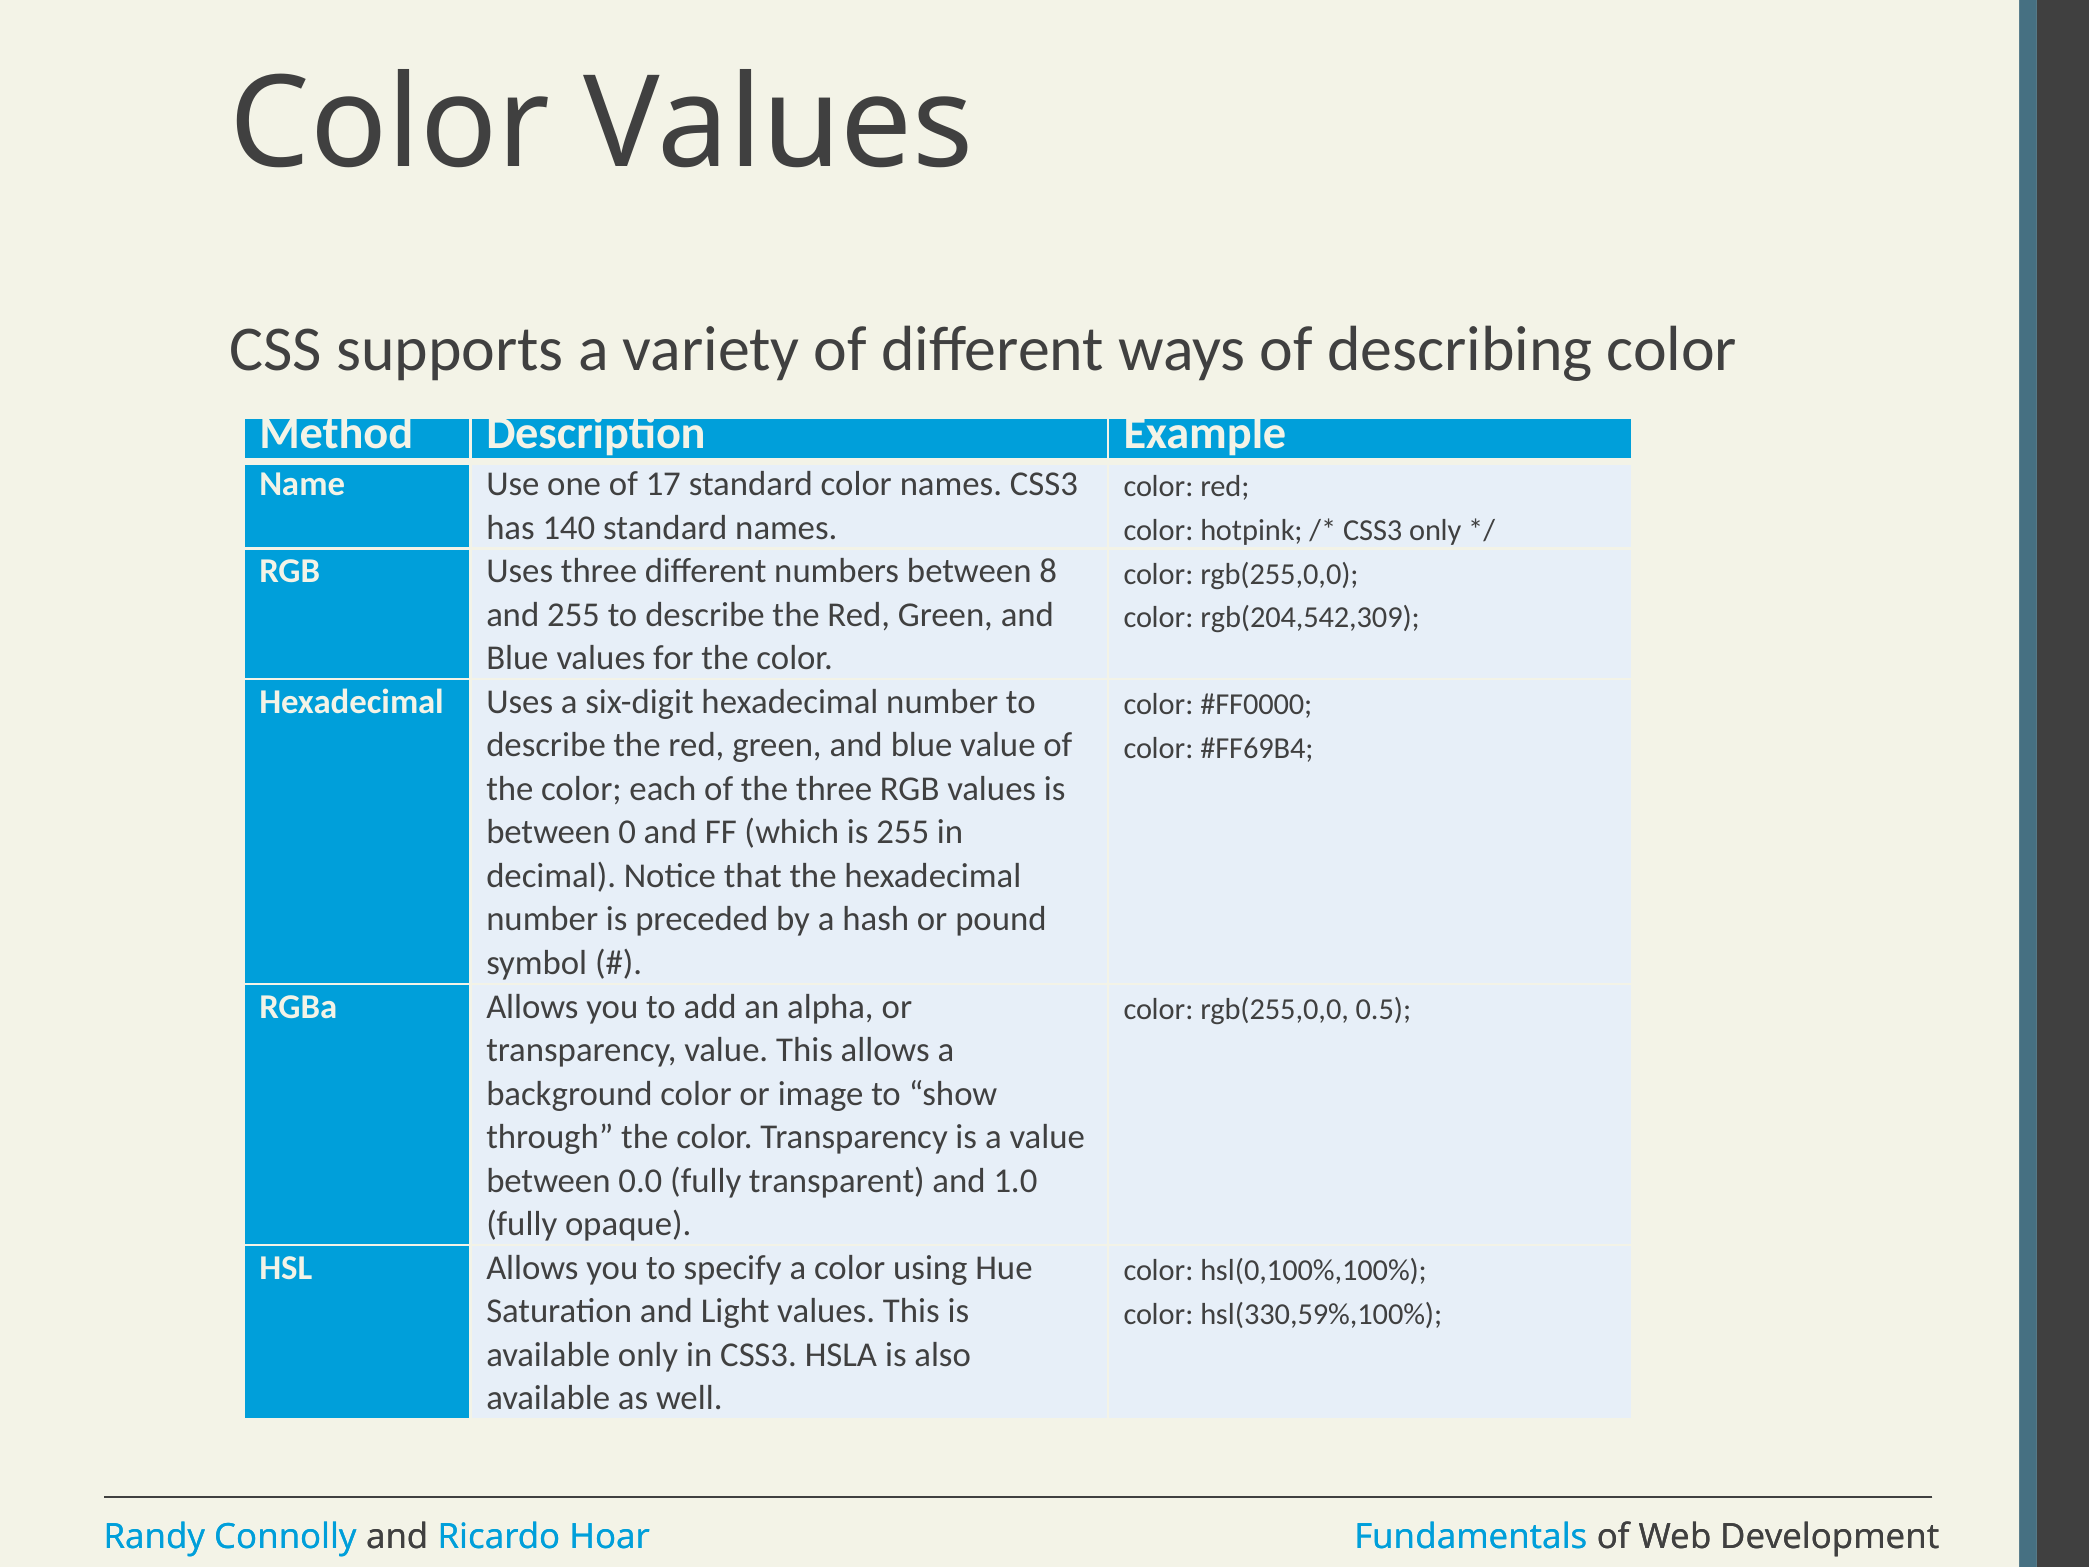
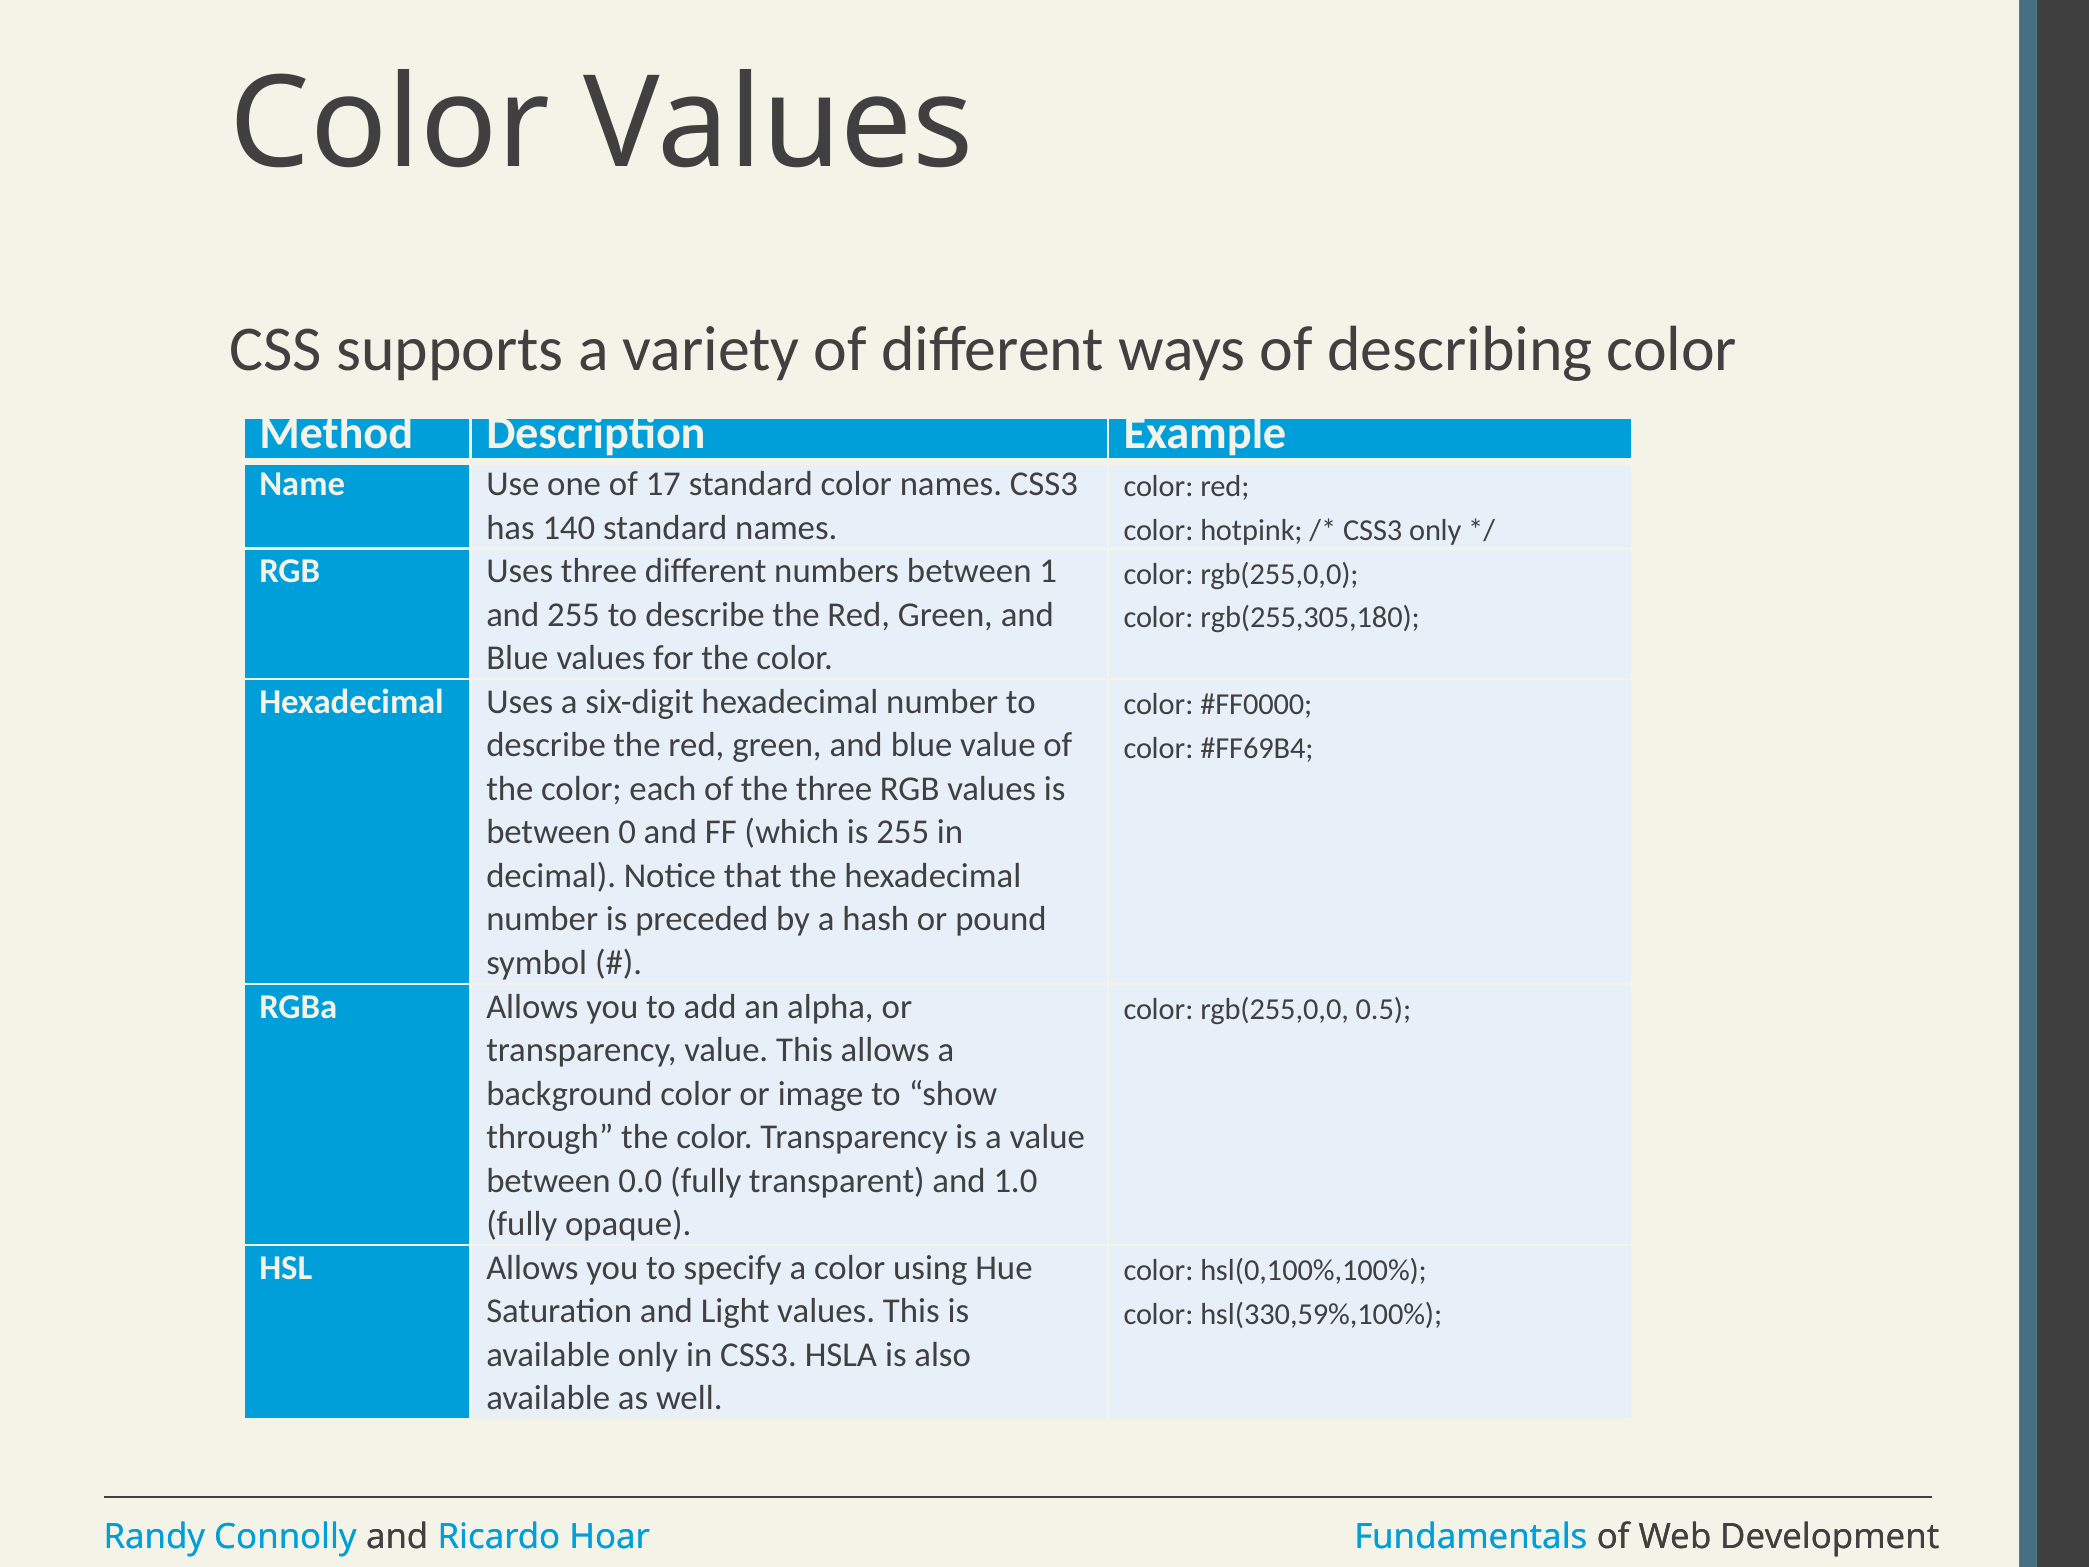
8: 8 -> 1 (1048, 571)
rgb(204,542,309: rgb(204,542,309 -> rgb(255,305,180 (1310, 617)
